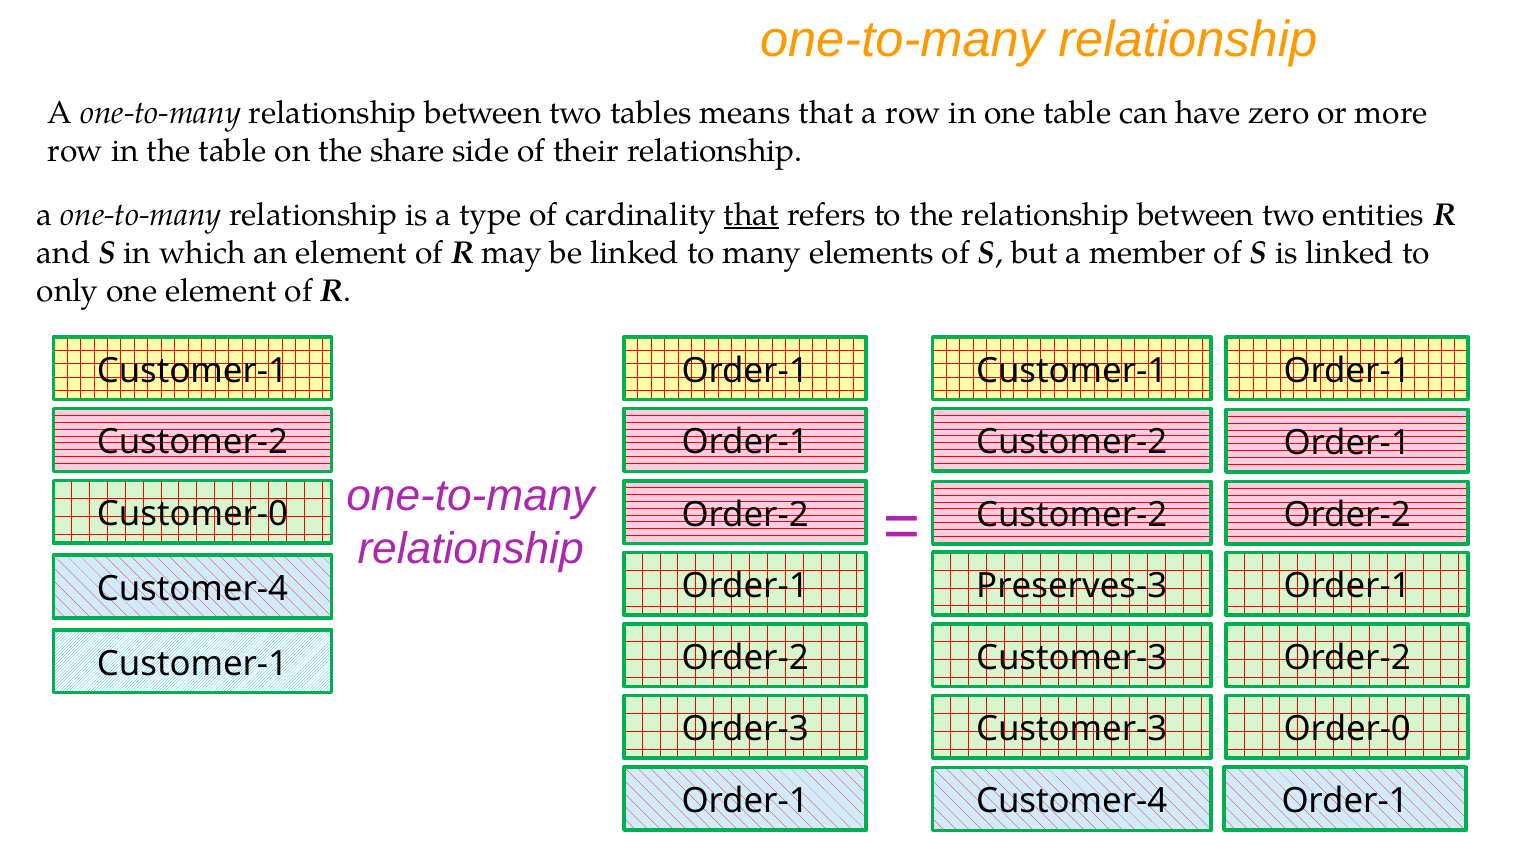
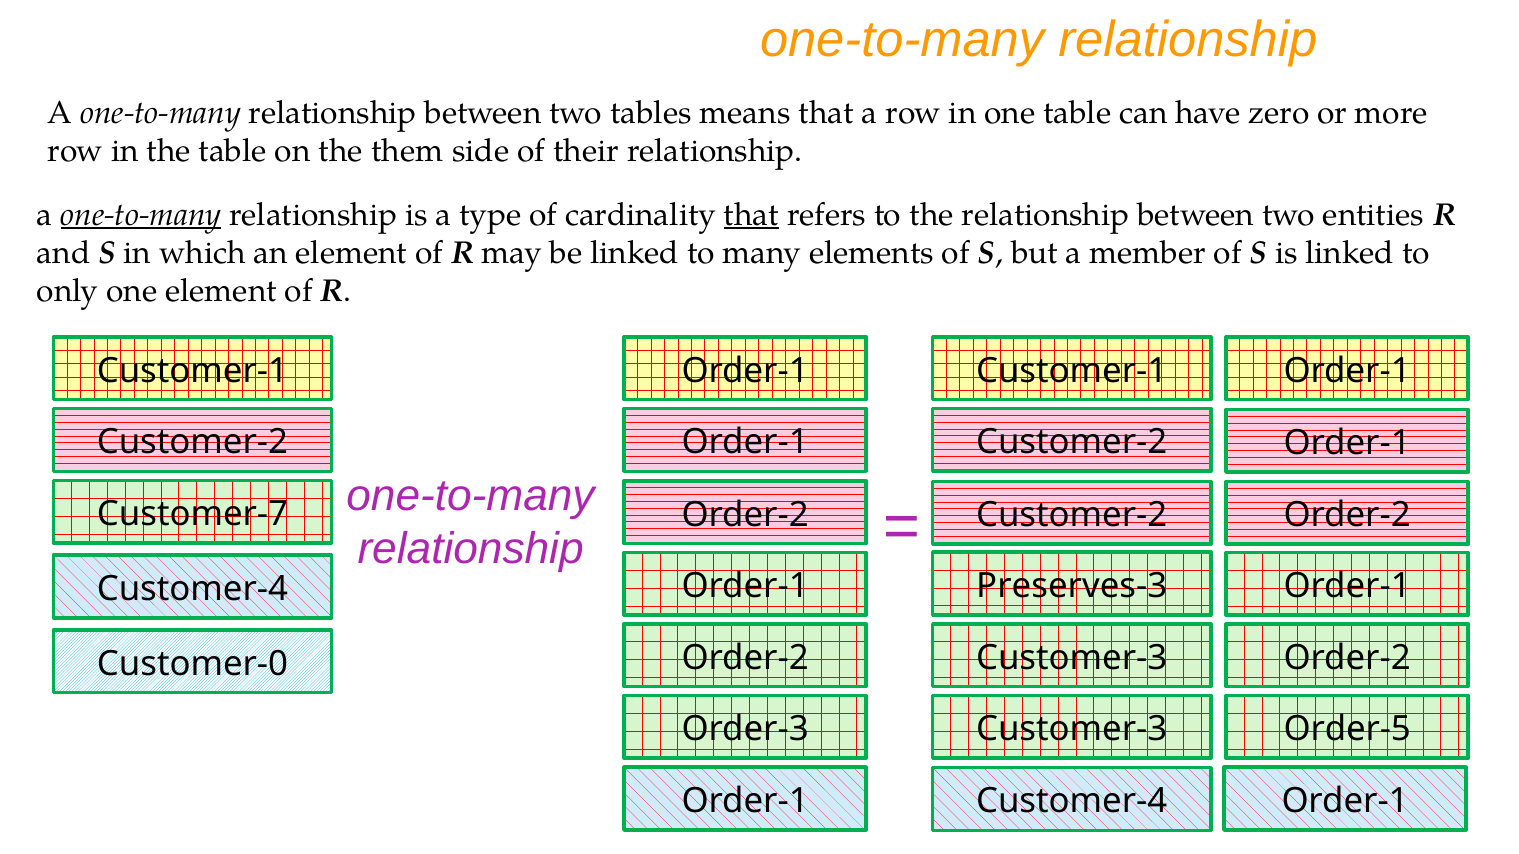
share: share -> them (407, 151)
one-to-many underline: none -> present (141, 215)
Customer-0: Customer-0 -> Customer-7 (193, 514)
Customer-1: Customer-1 -> Customer-0 (193, 664)
Order-0: Order-0 -> Order-5 (1347, 730)
